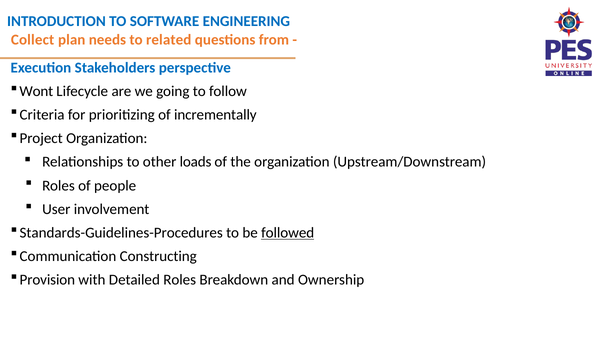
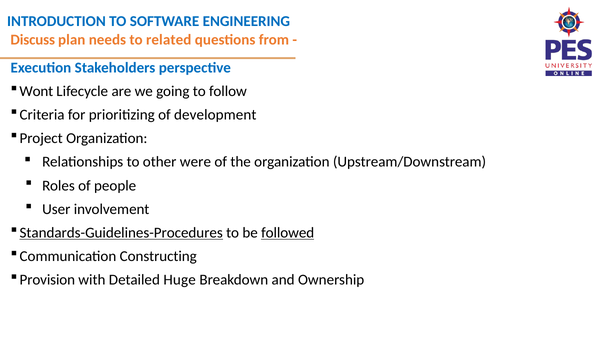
Collect: Collect -> Discuss (33, 40)
incrementally: incrementally -> development (215, 115)
loads: loads -> were (195, 162)
Standards-Guidelines-Procedures underline: none -> present (121, 233)
Detailed Roles: Roles -> Huge (180, 280)
